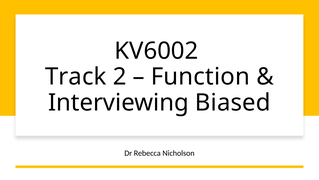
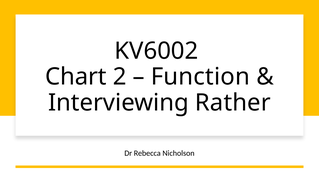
Track: Track -> Chart (76, 77)
Biased: Biased -> Rather (233, 102)
